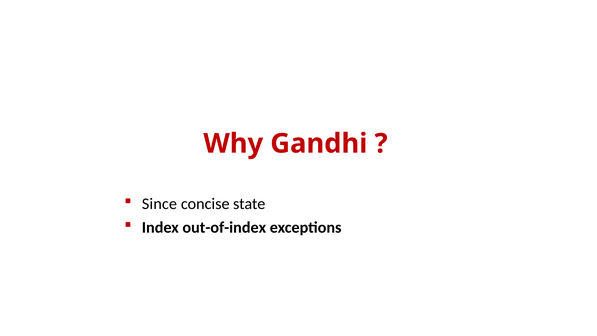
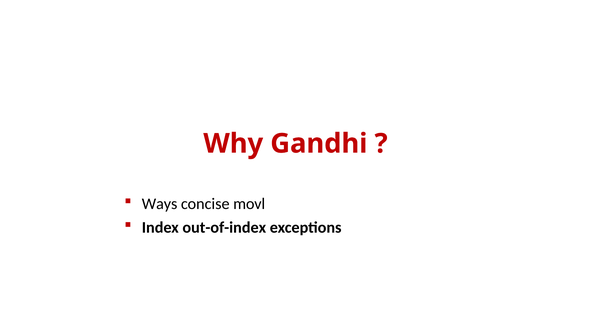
Since: Since -> Ways (160, 204)
state: state -> movl (249, 204)
